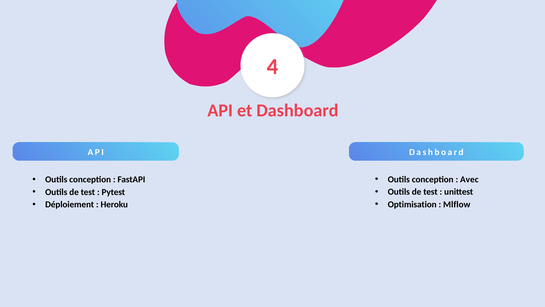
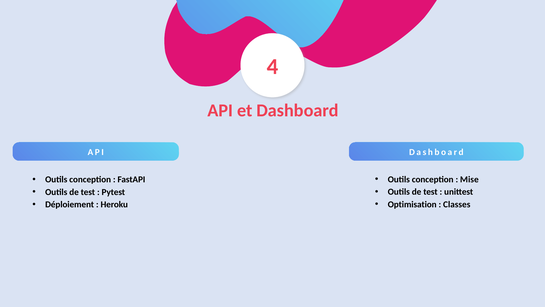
Avec: Avec -> Mise (469, 179)
Mlflow: Mlflow -> Classes (457, 204)
